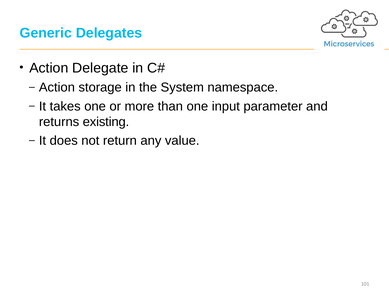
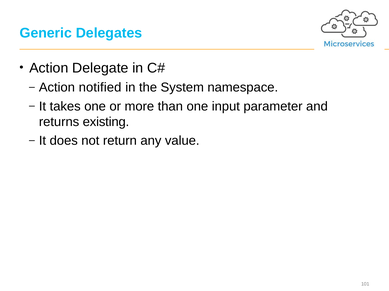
storage: storage -> notified (100, 88)
